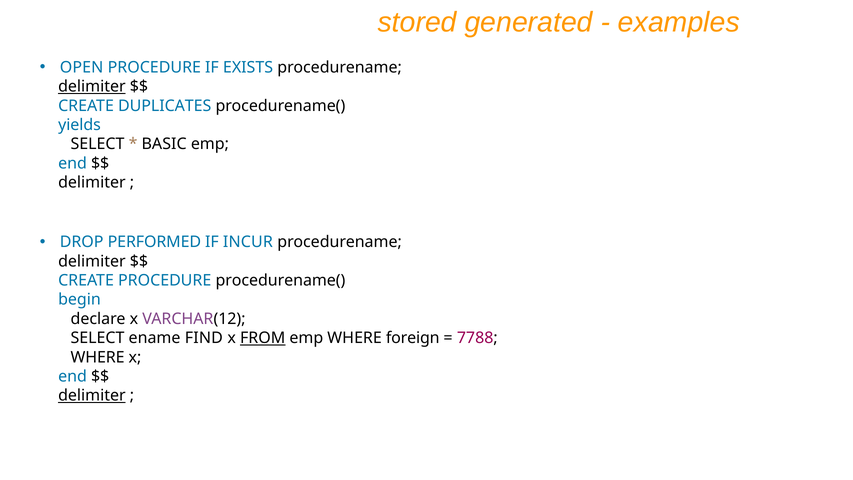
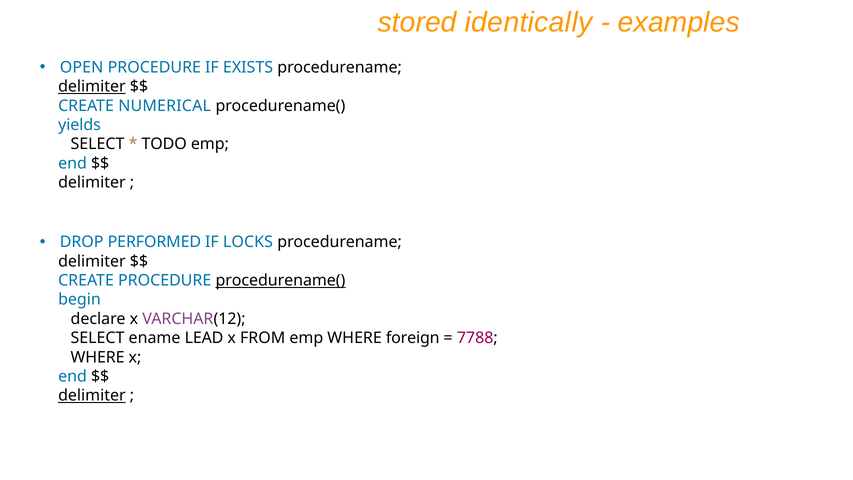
generated: generated -> identically (529, 22)
DUPLICATES: DUPLICATES -> NUMERICAL (165, 106)
BASIC: BASIC -> TODO (164, 144)
INCUR: INCUR -> LOCKS (248, 242)
procedurename( underline: none -> present (280, 280)
FIND: FIND -> LEAD (204, 338)
FROM underline: present -> none (263, 338)
